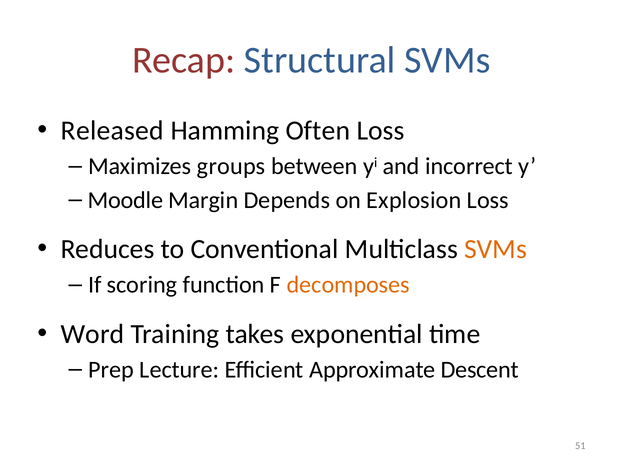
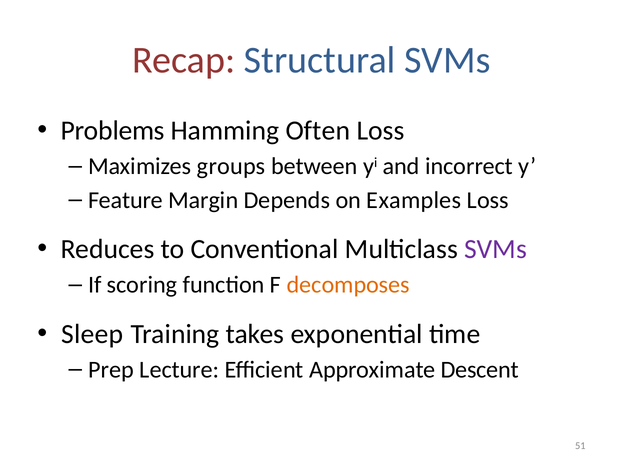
Released: Released -> Problems (113, 131)
Moodle: Moodle -> Feature (125, 200)
Explosion: Explosion -> Examples (414, 200)
SVMs colour: orange -> purple (496, 249)
Word: Word -> Sleep (92, 334)
